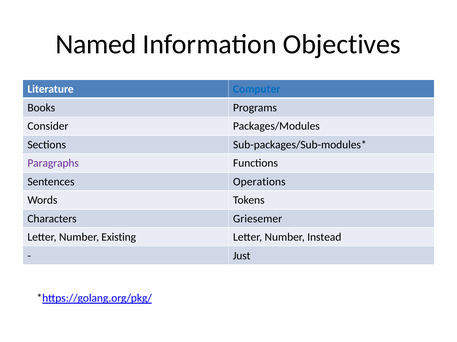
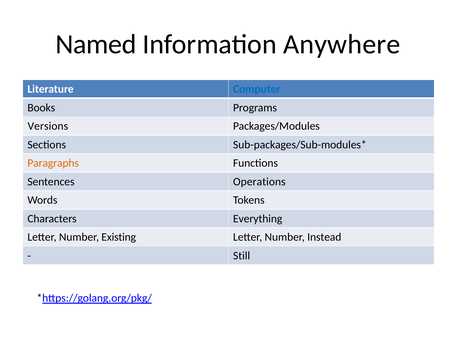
Objectives: Objectives -> Anywhere (342, 44)
Consider: Consider -> Versions (48, 126)
Paragraphs colour: purple -> orange (53, 164)
Griesemer: Griesemer -> Everything (258, 219)
Just: Just -> Still (242, 256)
